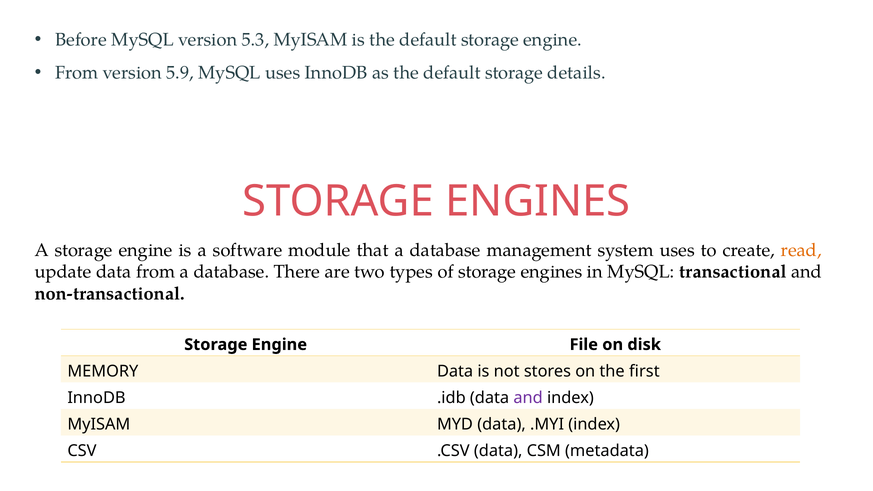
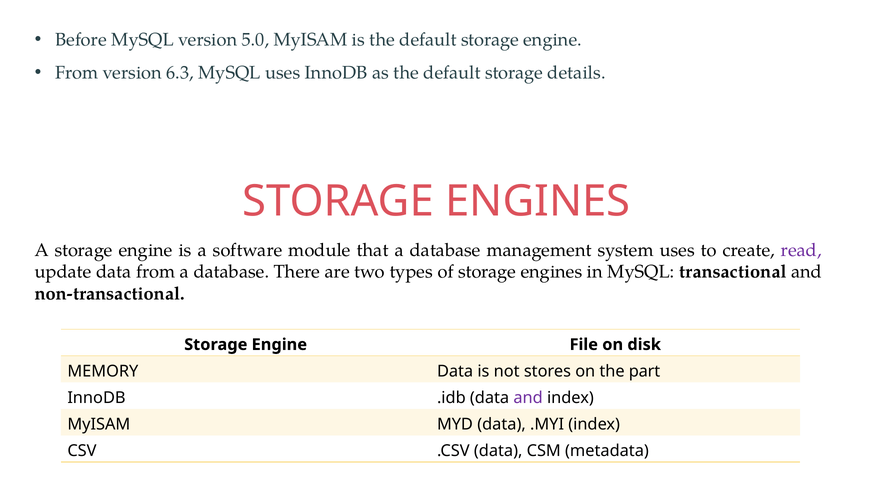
5.3: 5.3 -> 5.0 (255, 40)
5.9: 5.9 -> 6.3 (180, 73)
read colour: orange -> purple (801, 250)
first: first -> part (644, 371)
